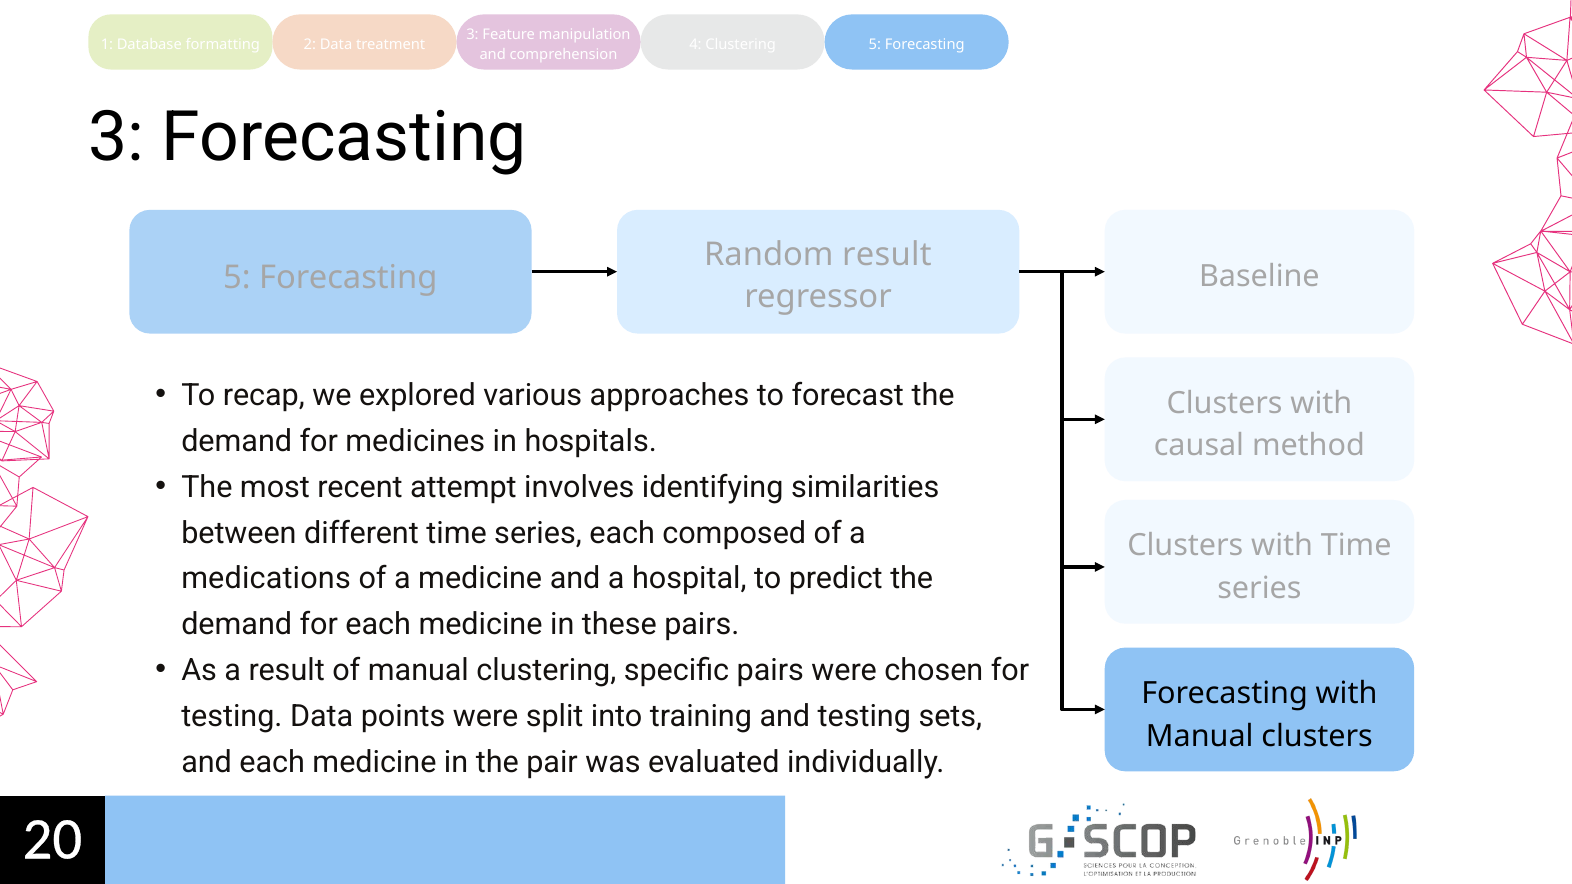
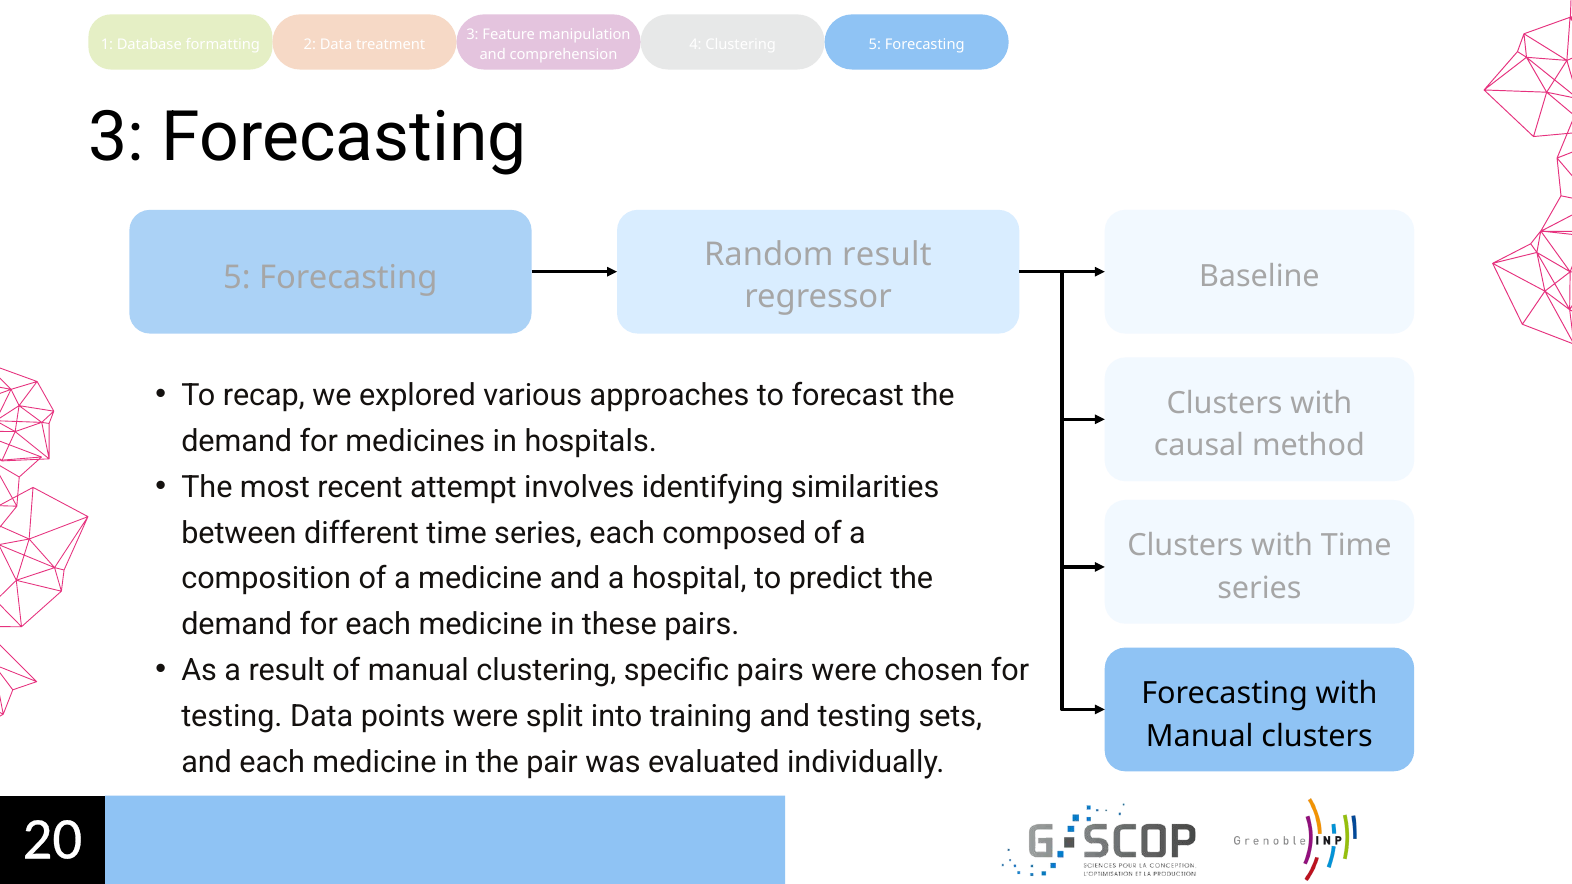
medications: medications -> composition (266, 579)
